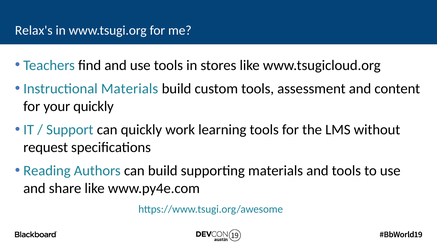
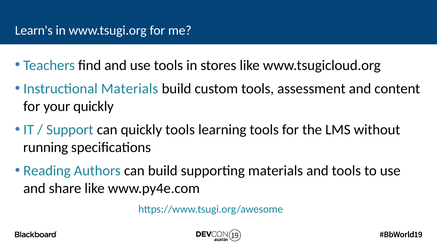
Relax's: Relax's -> Learn's (34, 31)
quickly work: work -> tools (180, 130)
request: request -> running (46, 147)
